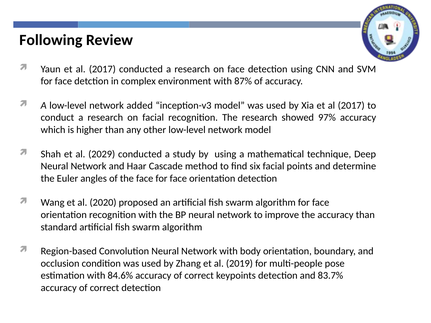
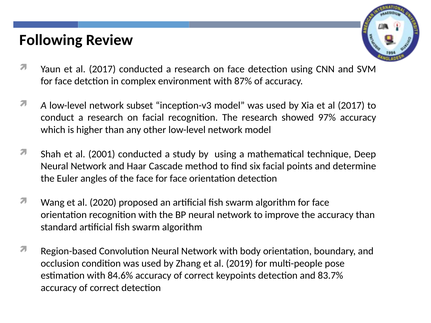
added: added -> subset (140, 105)
2029: 2029 -> 2001 (102, 154)
